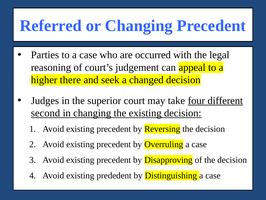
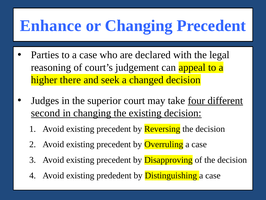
Referred: Referred -> Enhance (51, 26)
occurred: occurred -> declared (153, 55)
